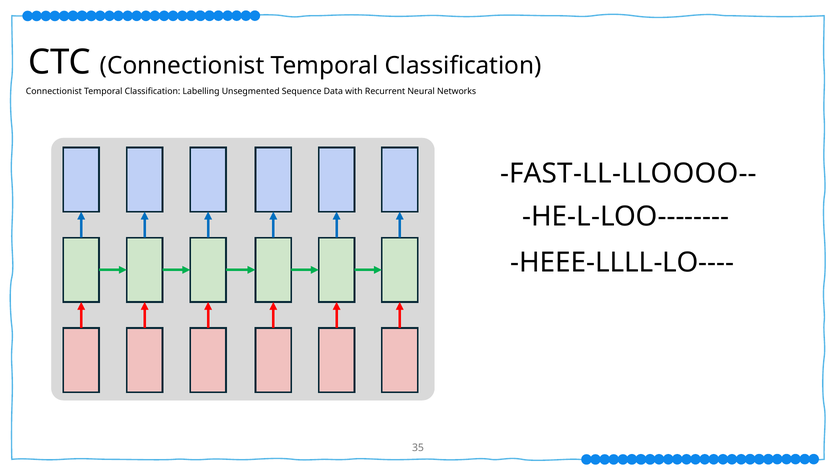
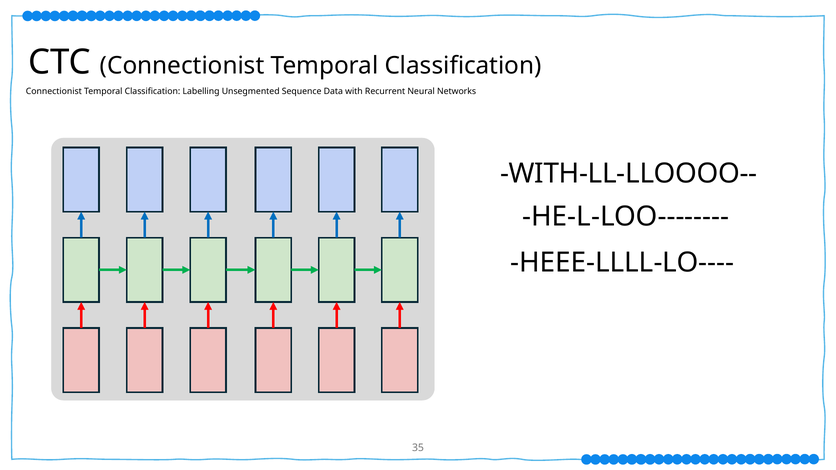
FAST-LL-LLOOOO--: FAST-LL-LLOOOO-- -> WITH-LL-LLOOOO-- (629, 174)
